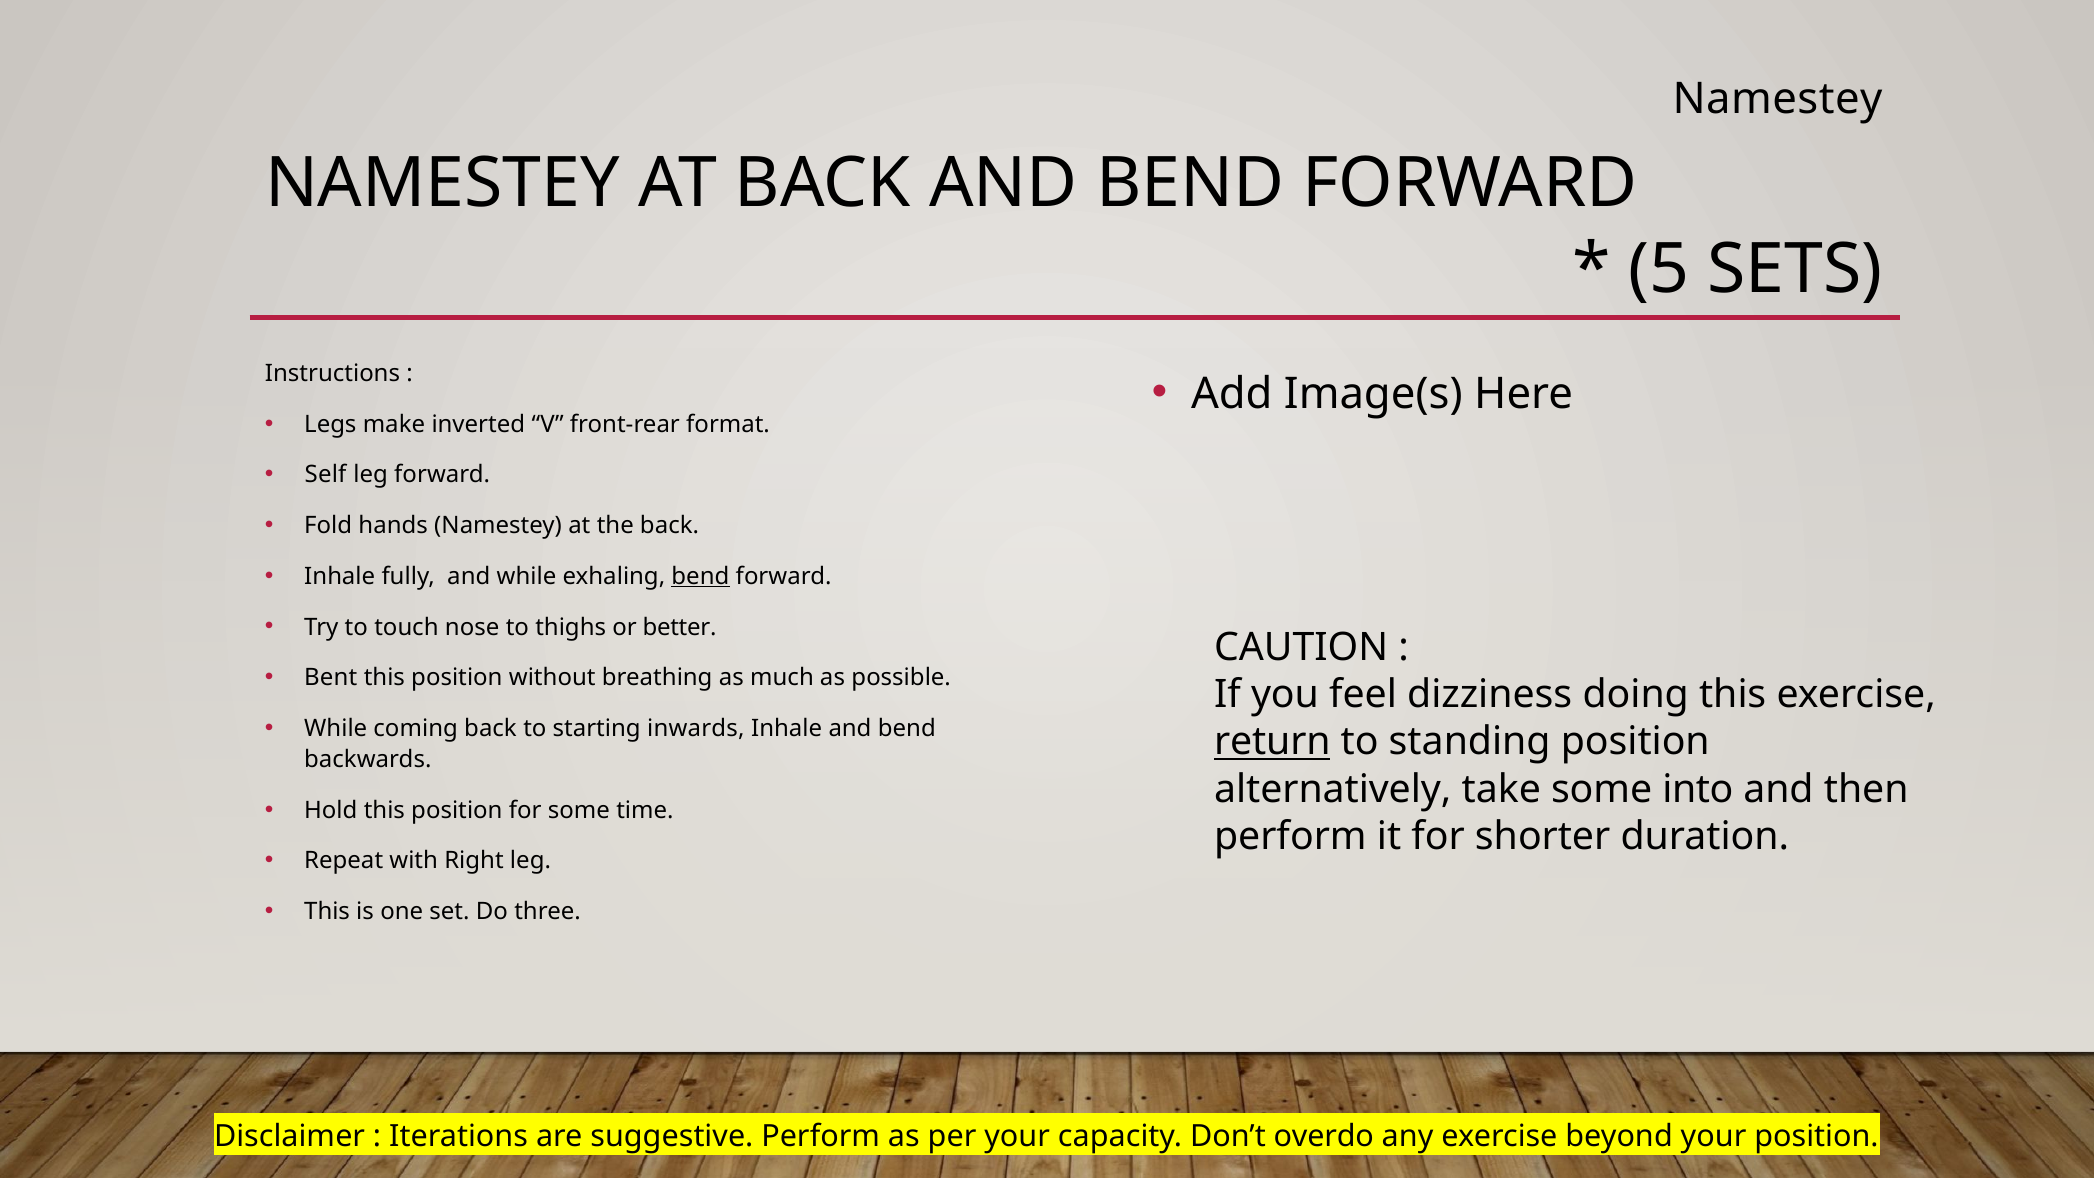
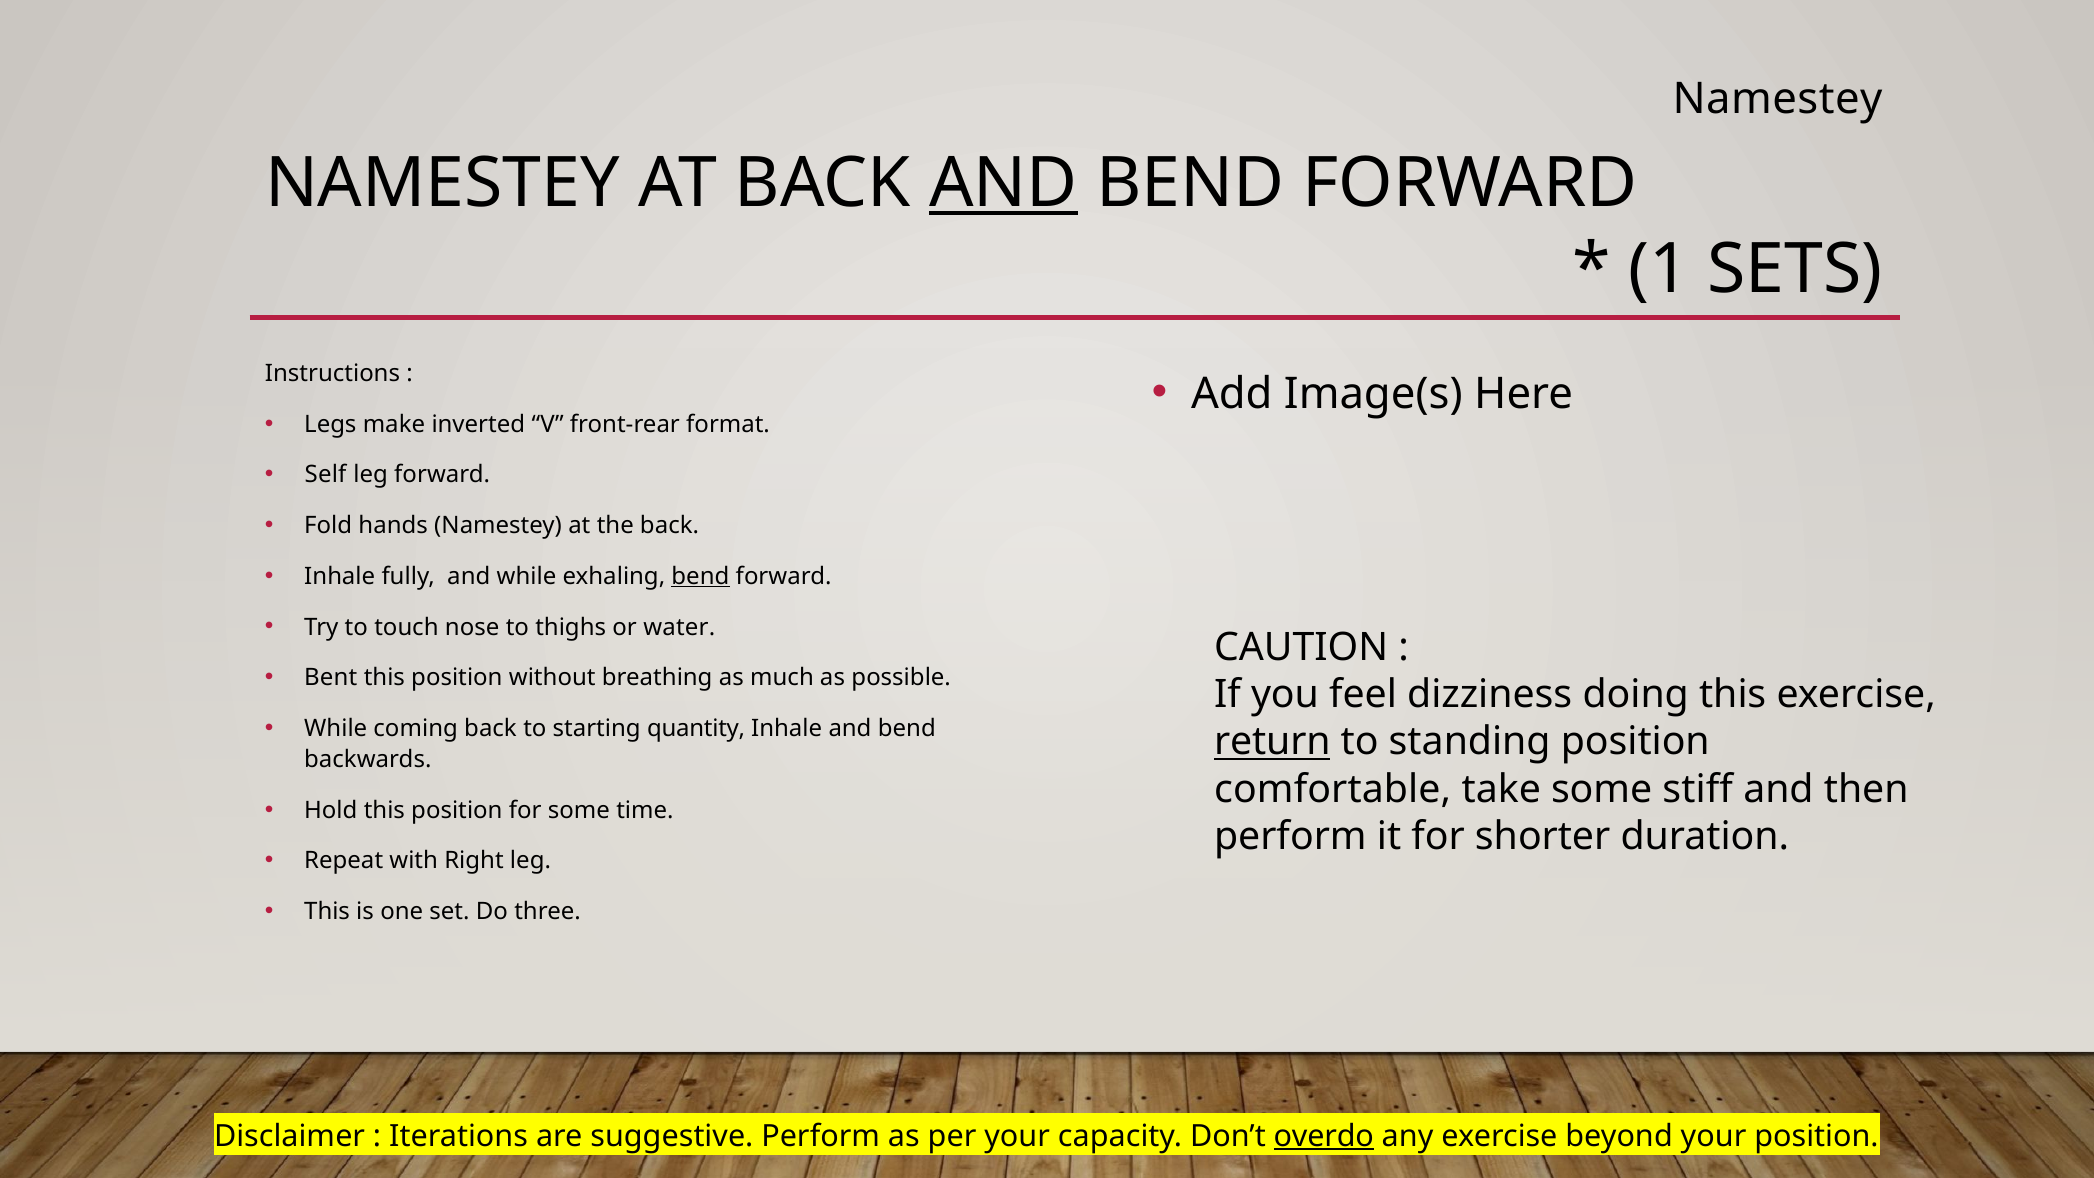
AND underline: none -> present (1003, 183)
5: 5 -> 1 (1659, 269)
better: better -> water (679, 627)
inwards: inwards -> quantity (696, 728)
alternatively: alternatively -> comfortable (1333, 789)
into: into -> stiff (1698, 789)
overdo underline: none -> present (1324, 1136)
